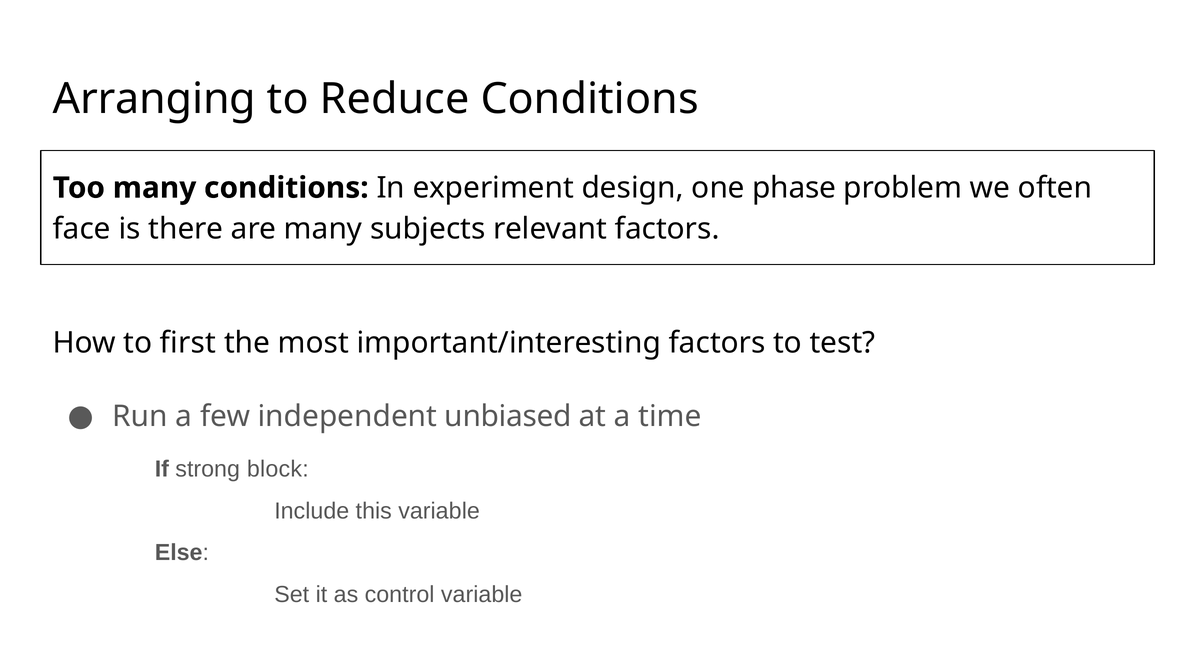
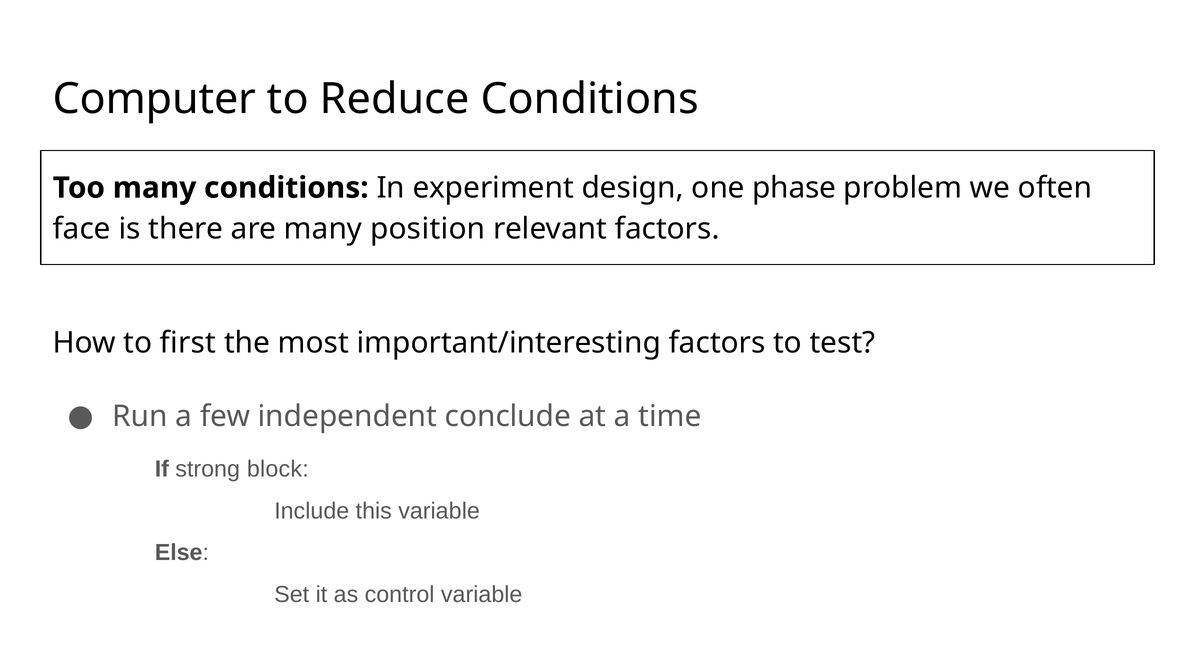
Arranging: Arranging -> Computer (154, 99)
subjects: subjects -> position (428, 229)
unbiased: unbiased -> conclude (508, 417)
